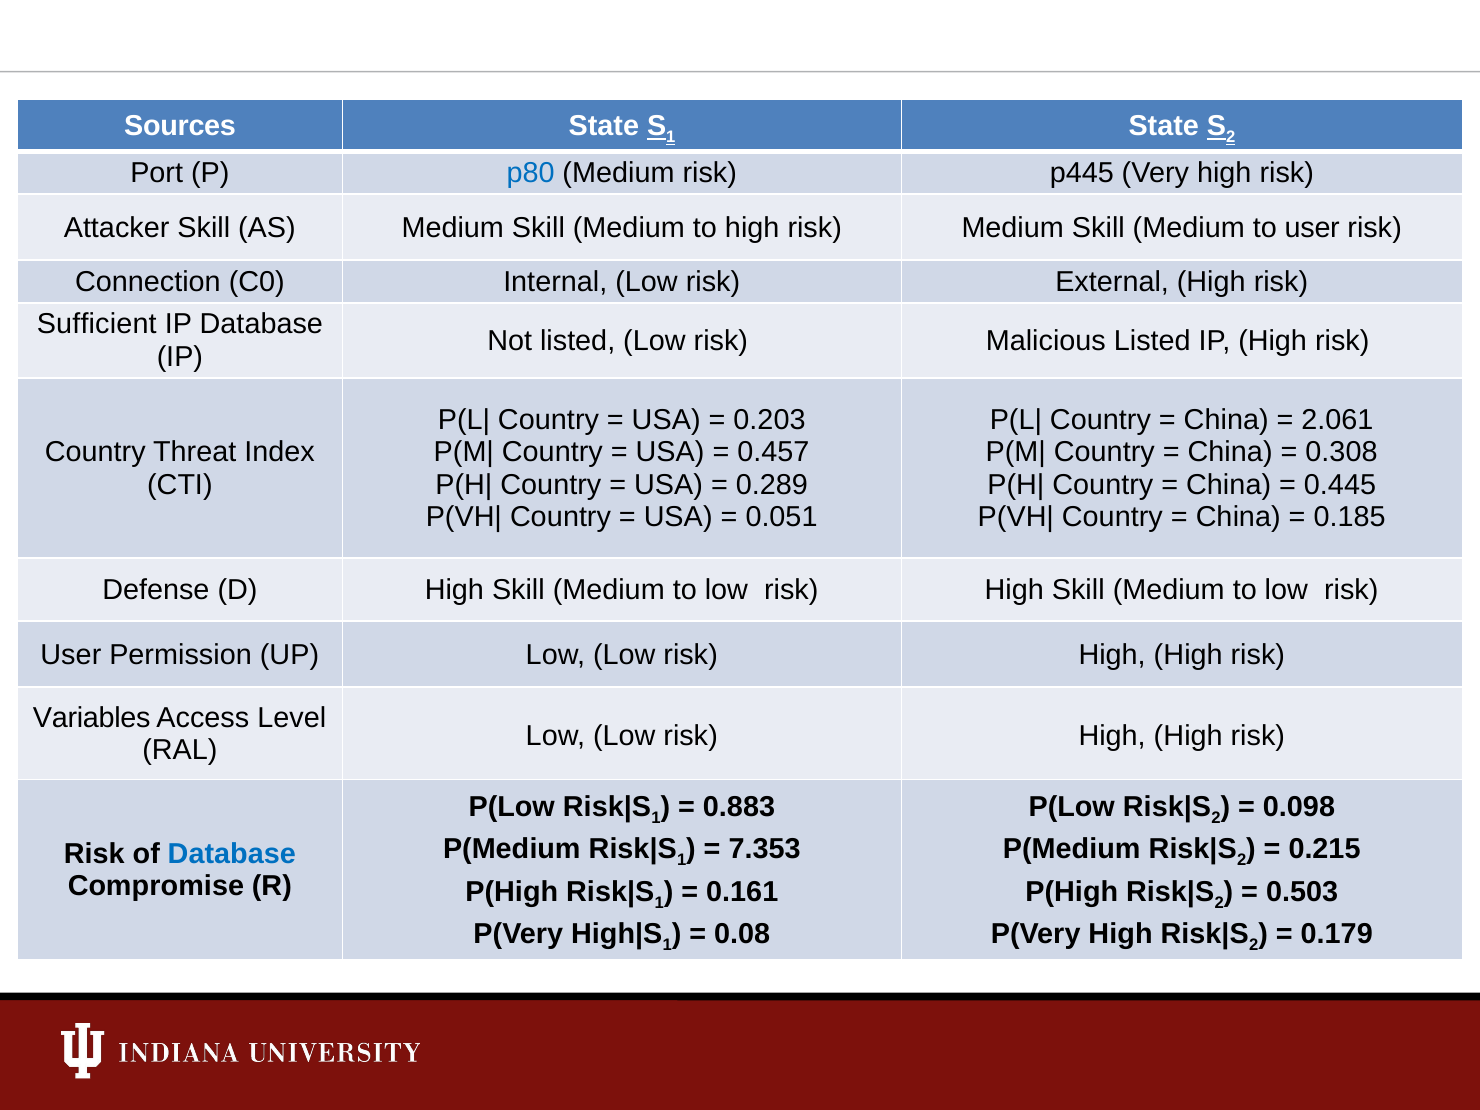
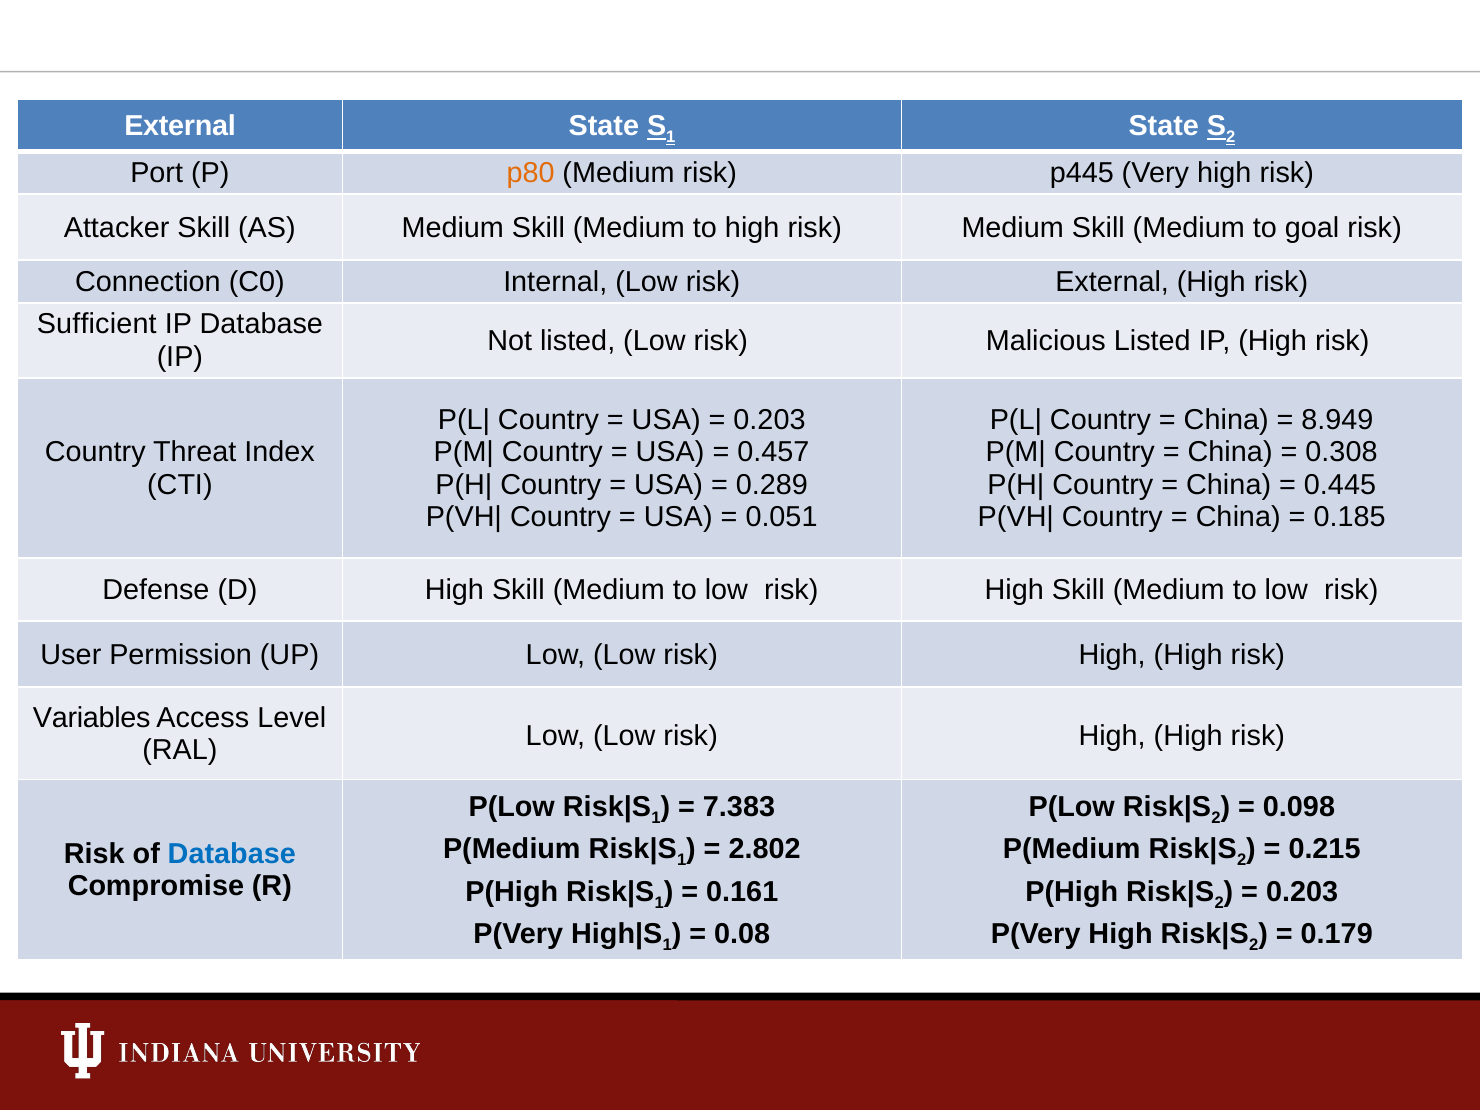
Sources: Sources -> External (180, 126)
p80 colour: blue -> orange (531, 173)
to user: user -> goal (1312, 228)
2.061: 2.061 -> 8.949 (1337, 420)
0.883: 0.883 -> 7.383 (739, 807)
7.353: 7.353 -> 2.802 (765, 849)
0.503: 0.503 -> 0.203 (1302, 892)
